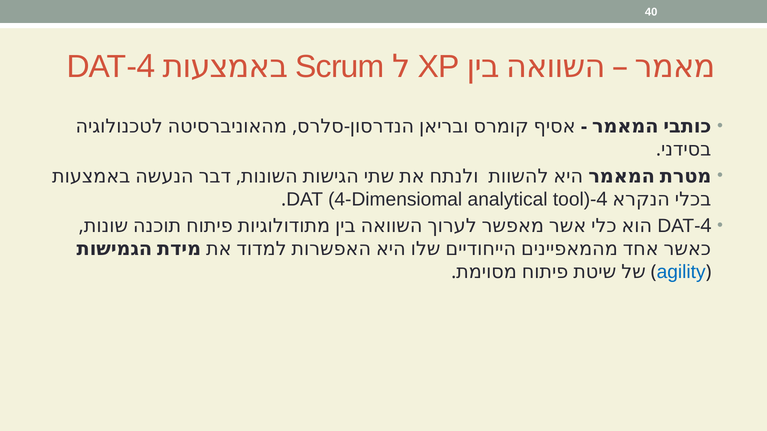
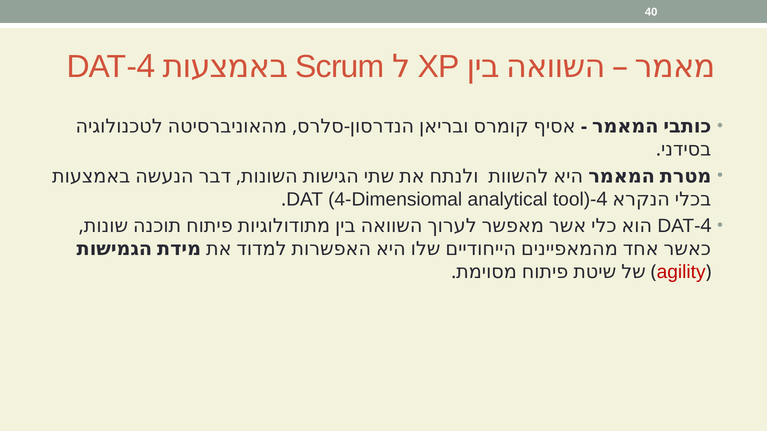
agility colour: blue -> red (681, 272)
